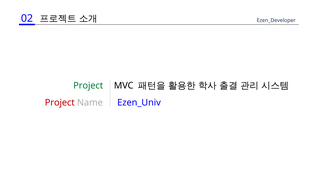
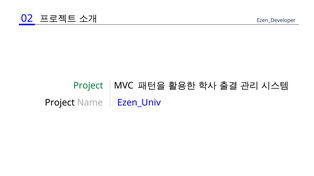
Project colour: red -> black (60, 103)
